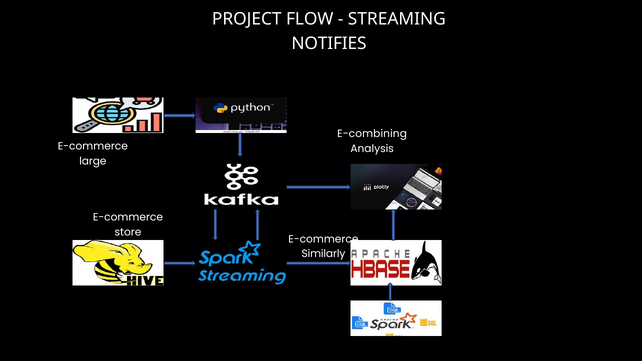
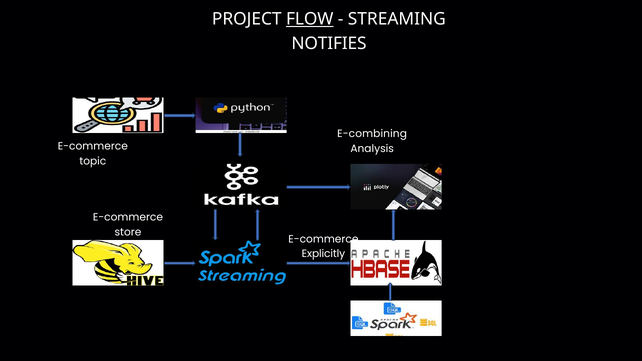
FLOW underline: none -> present (310, 19)
large: large -> topic (93, 161)
Similarly: Similarly -> Explicitly (323, 254)
